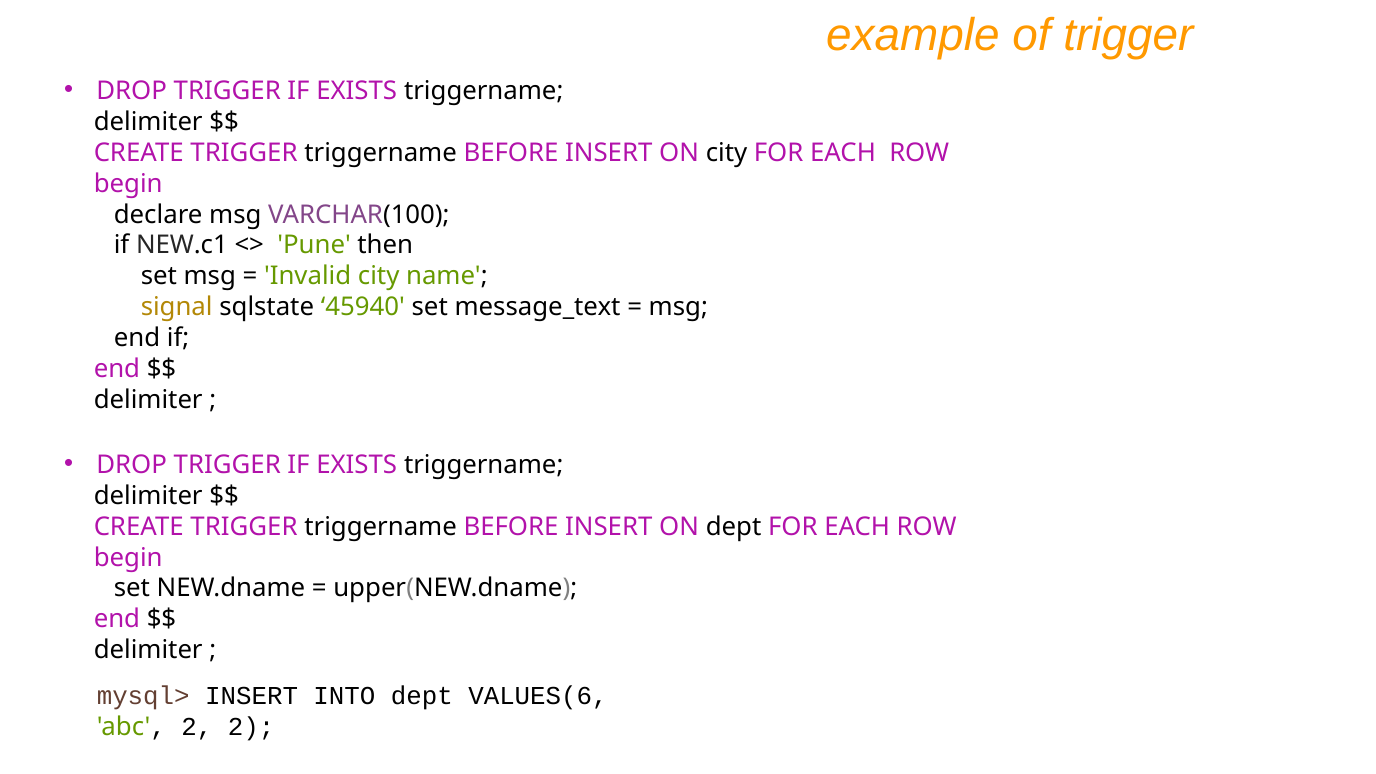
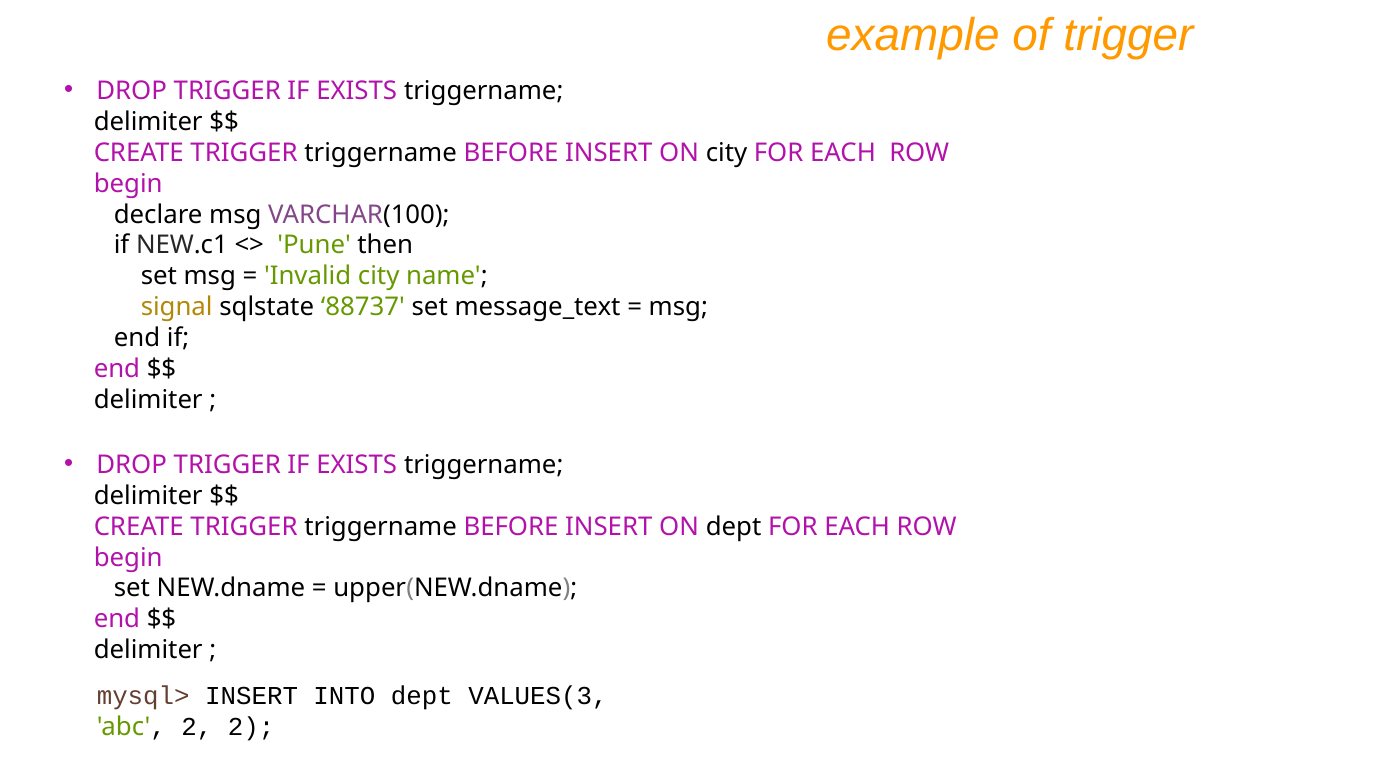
45940: 45940 -> 88737 (363, 307)
VALUES(6: VALUES(6 -> VALUES(3 (538, 696)
